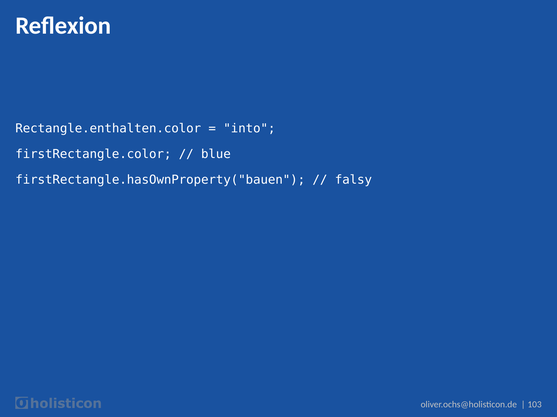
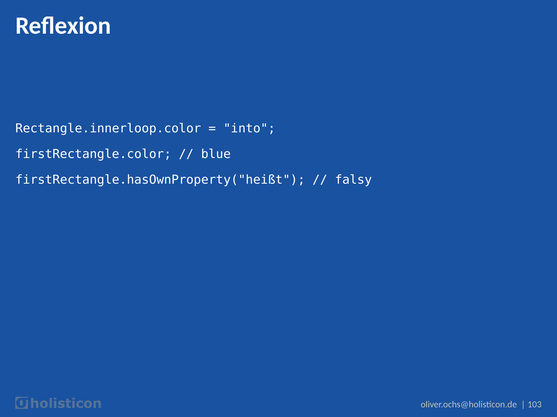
Rectangle.enthalten.color: Rectangle.enthalten.color -> Rectangle.innerloop.color (108, 129)
firstRectangle.hasOwnProperty("bauen: firstRectangle.hasOwnProperty("bauen -> firstRectangle.hasOwnProperty("heißt (160, 180)
